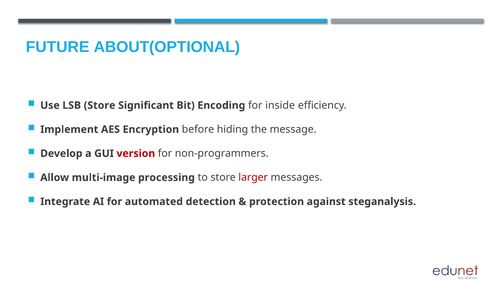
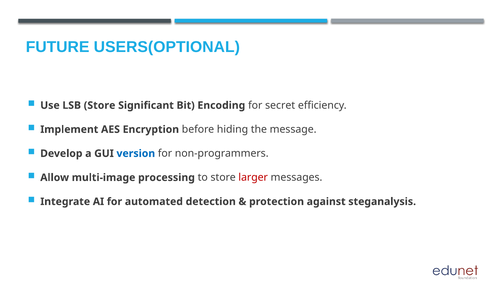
ABOUT(OPTIONAL: ABOUT(OPTIONAL -> USERS(OPTIONAL (167, 47)
inside: inside -> secret (280, 106)
version colour: red -> blue (136, 154)
